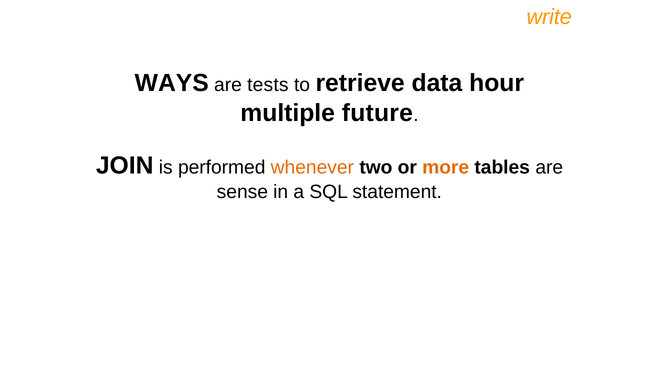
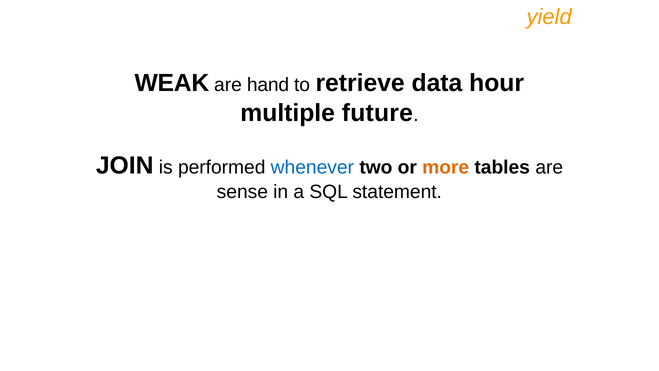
write: write -> yield (549, 17)
WAYS: WAYS -> WEAK (172, 83)
tests: tests -> hand (268, 85)
whenever colour: orange -> blue (312, 167)
